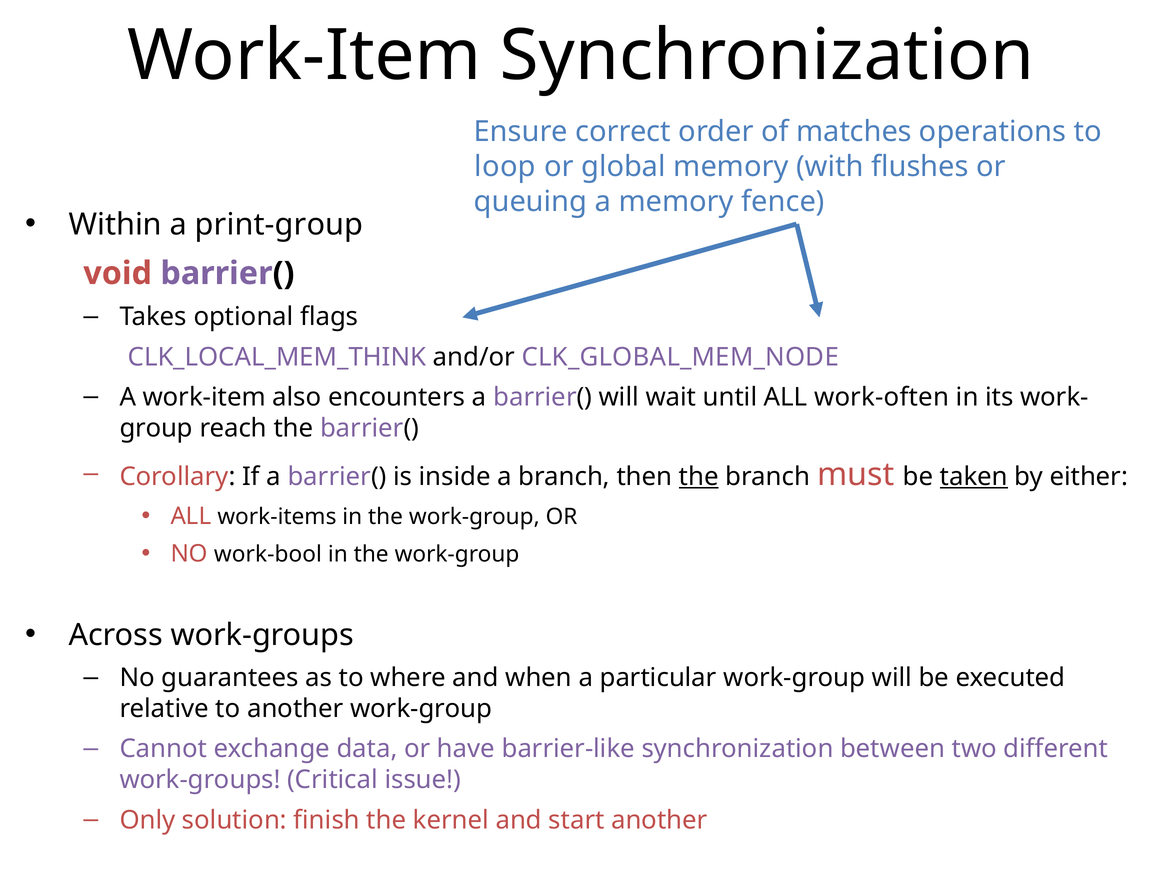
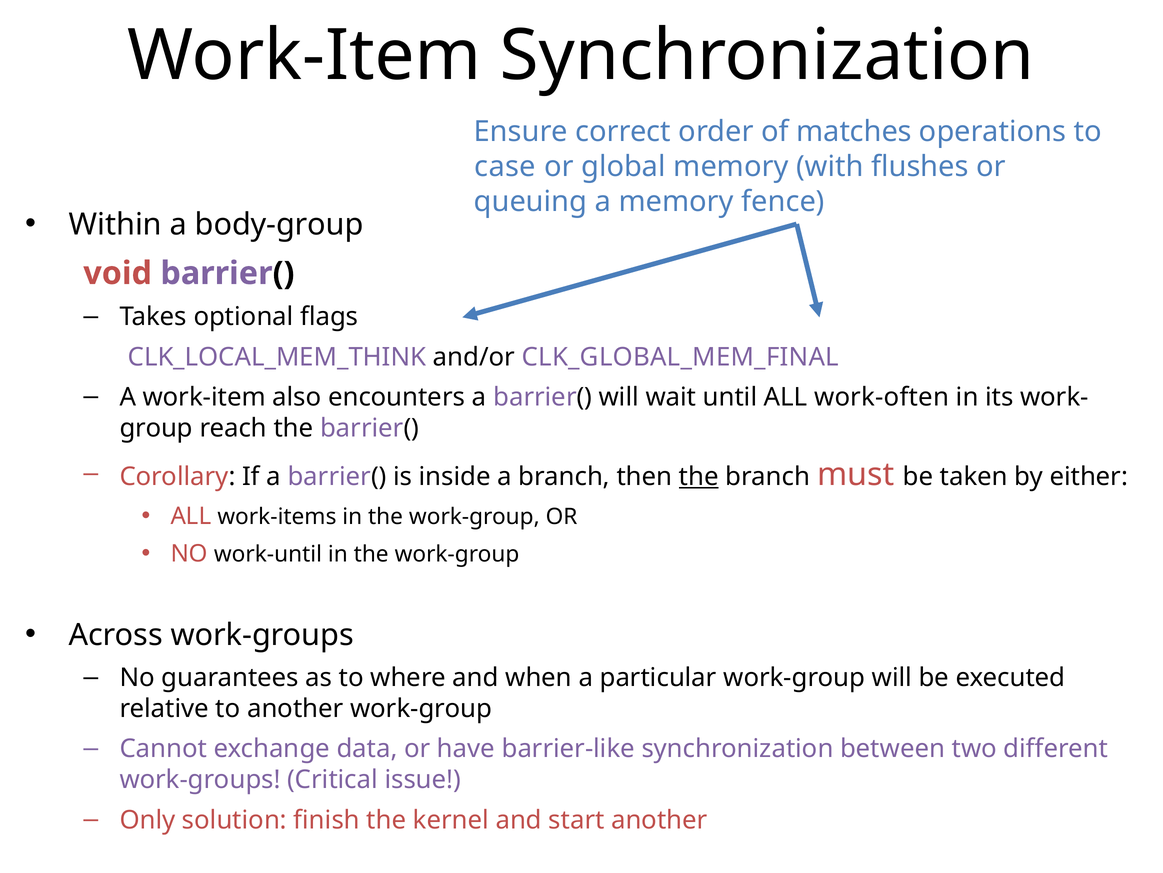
loop: loop -> case (505, 166)
print-group: print-group -> body-group (279, 224)
CLK_GLOBAL_MEM_NODE: CLK_GLOBAL_MEM_NODE -> CLK_GLOBAL_MEM_FINAL (680, 357)
taken underline: present -> none (974, 476)
work-bool: work-bool -> work-until (268, 554)
